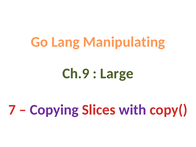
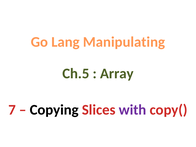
Ch.9: Ch.9 -> Ch.5 (76, 73)
Large: Large -> Array (117, 73)
Copying colour: purple -> black (54, 110)
